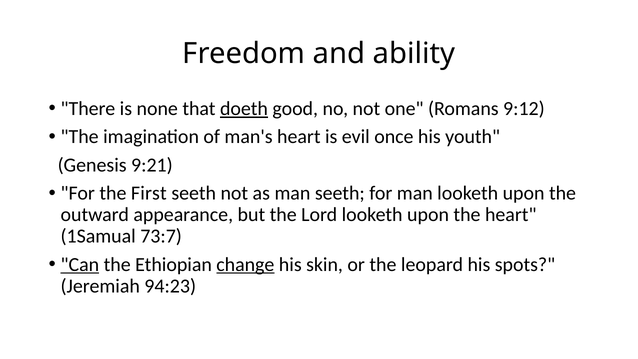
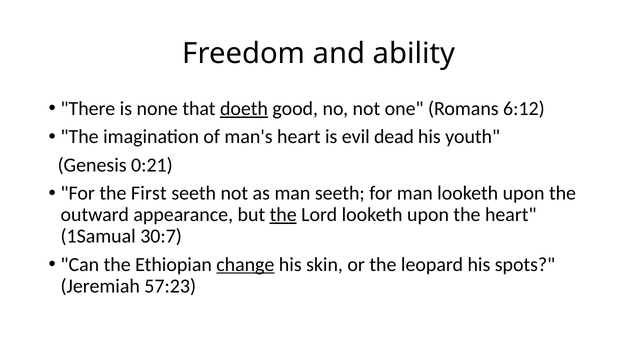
9:12: 9:12 -> 6:12 (524, 109)
once: once -> dead (394, 137)
9:21: 9:21 -> 0:21 (152, 165)
the underline: none -> present (283, 215)
73:7: 73:7 -> 30:7 (161, 236)
Can underline: present -> none (80, 264)
94:23: 94:23 -> 57:23 (170, 286)
